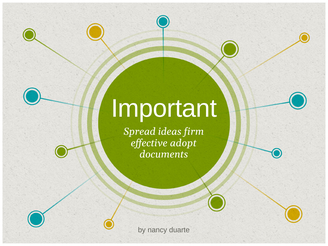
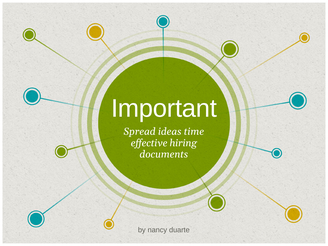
firm: firm -> time (194, 132)
adopt: adopt -> hiring (183, 143)
